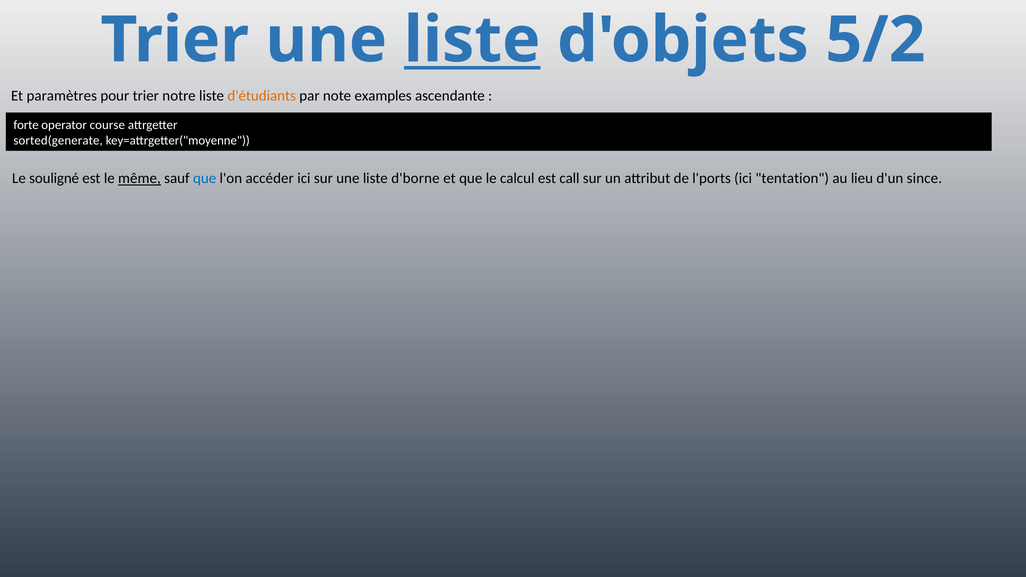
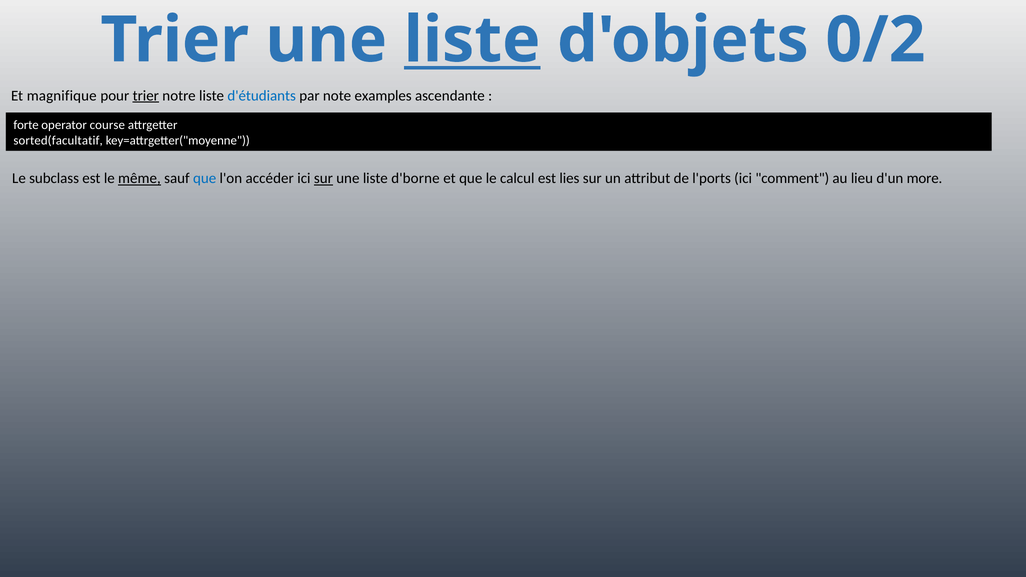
5/2: 5/2 -> 0/2 (875, 40)
paramètres: paramètres -> magnifique (62, 96)
trier underline: none -> present (146, 96)
d'étudiants colour: orange -> blue (262, 96)
sorted(generate: sorted(generate -> sorted(facultatif (58, 140)
souligné: souligné -> subclass (54, 179)
sur underline: none -> present (323, 179)
call: call -> lies (569, 179)
tentation: tentation -> comment (792, 179)
since: since -> more (925, 179)
